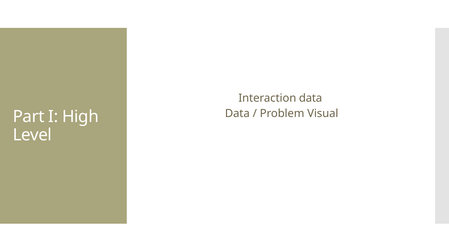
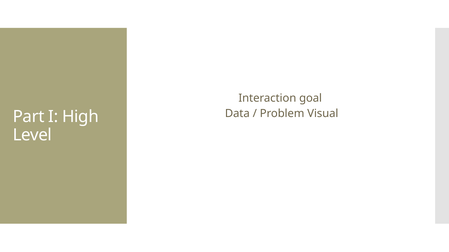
Interaction data: data -> goal (311, 98)
